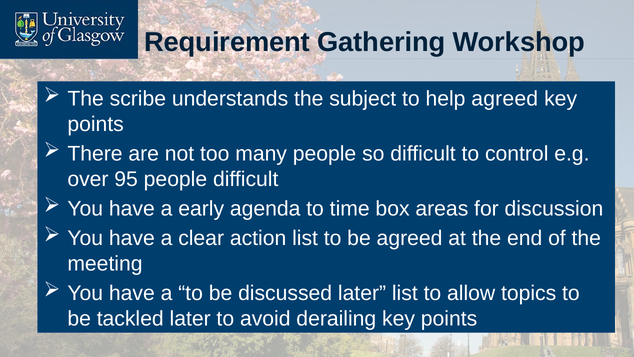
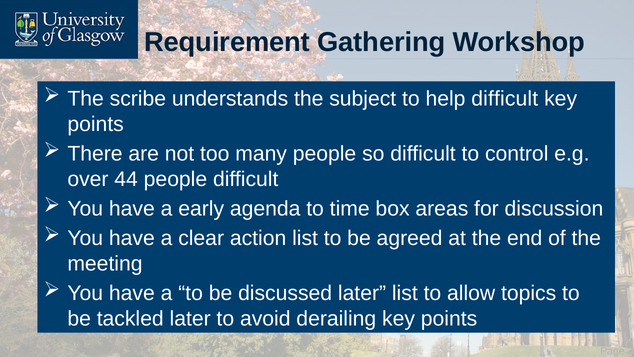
help agreed: agreed -> difficult (505, 99)
95: 95 -> 44 (126, 179)
